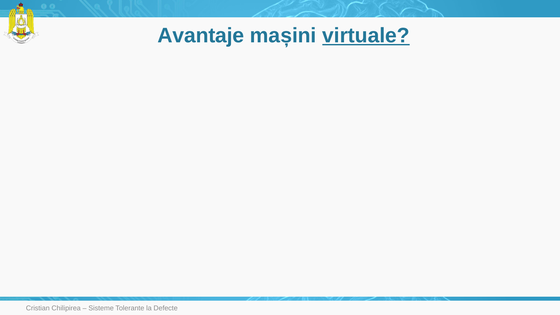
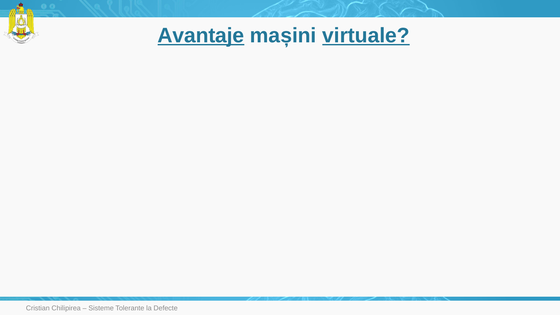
Avantaje underline: none -> present (201, 36)
